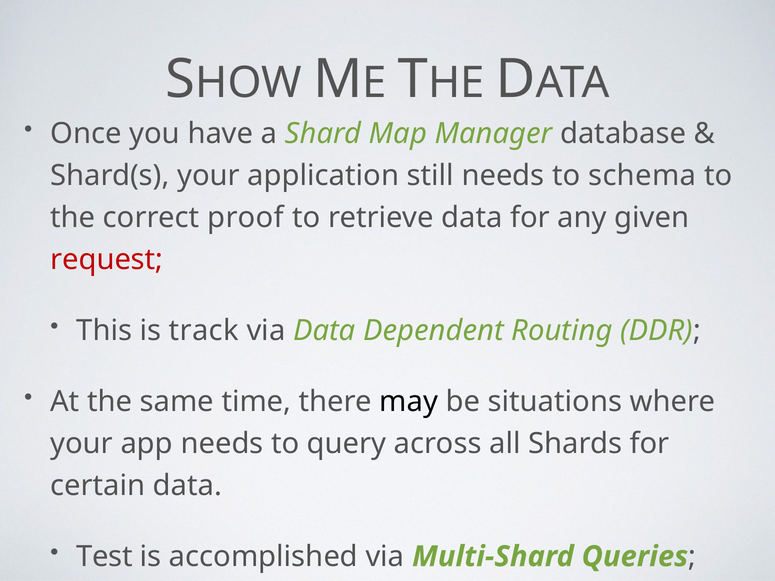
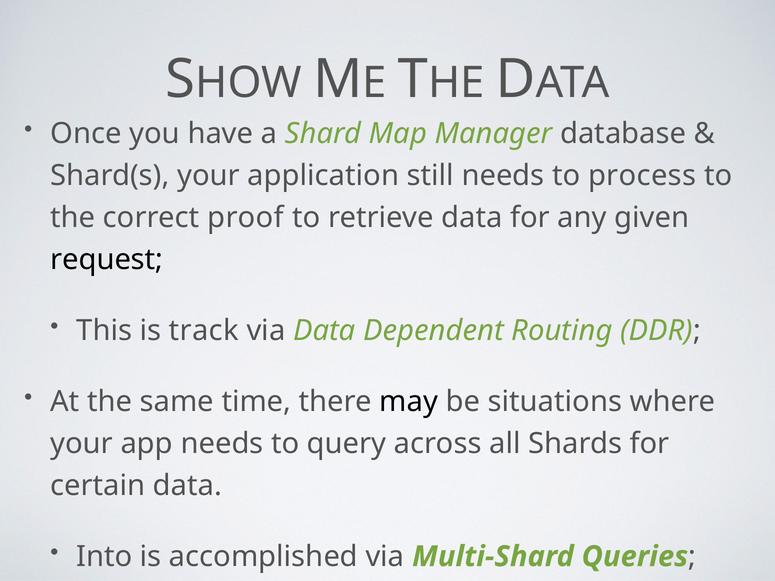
schema: schema -> process (642, 176)
request colour: red -> black (107, 260)
Test: Test -> Into (104, 557)
